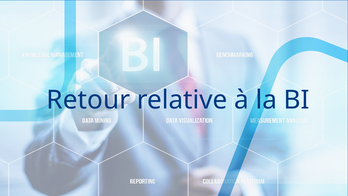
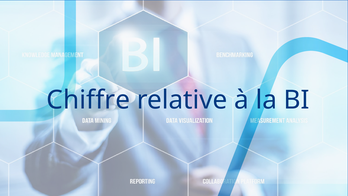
Retour: Retour -> Chiffre (88, 100)
